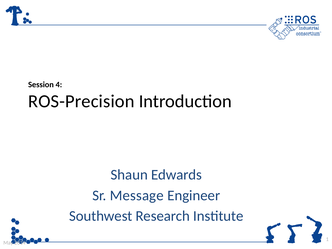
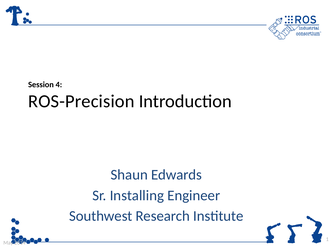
Message: Message -> Installing (137, 195)
